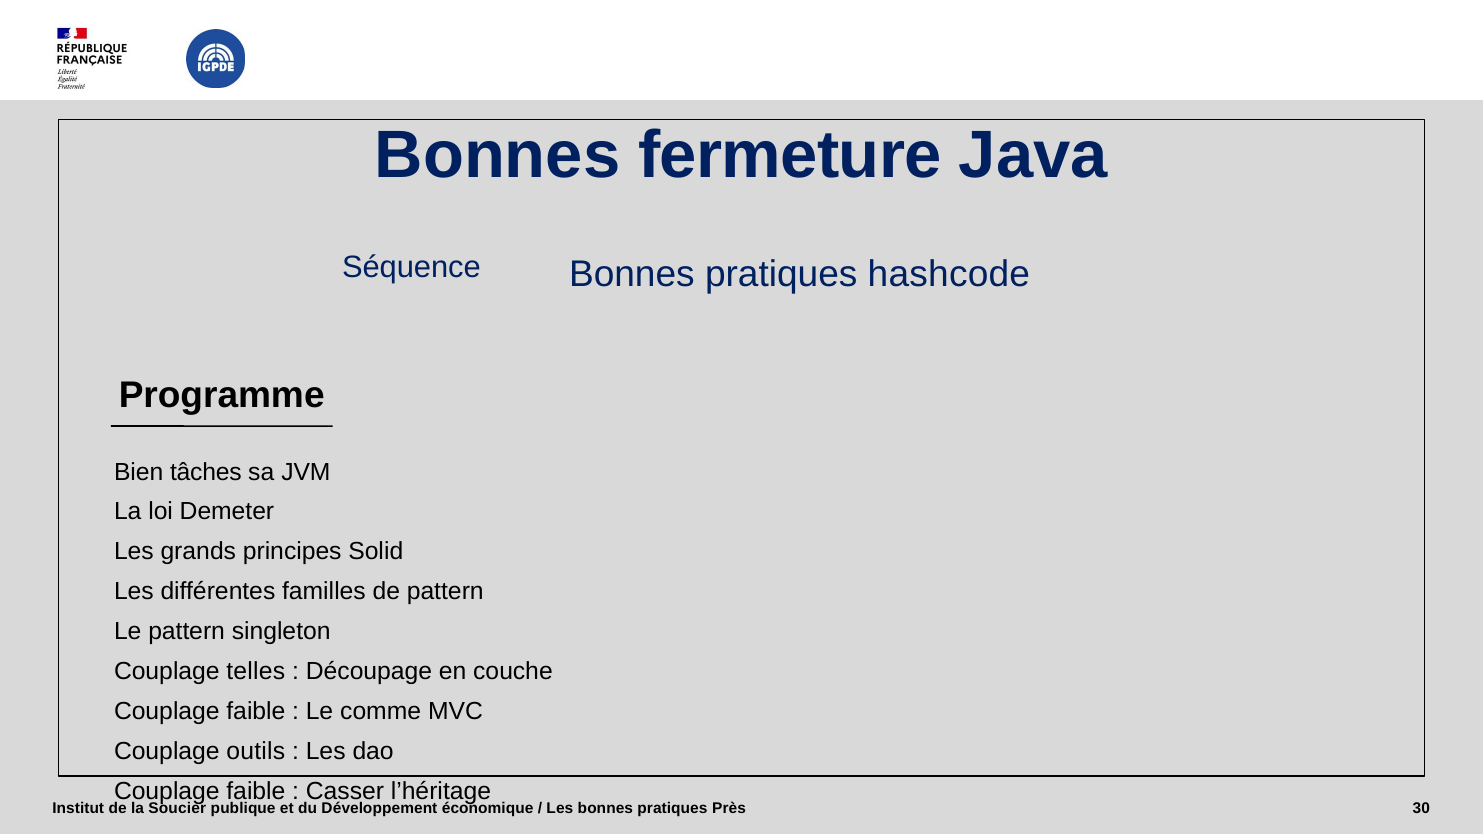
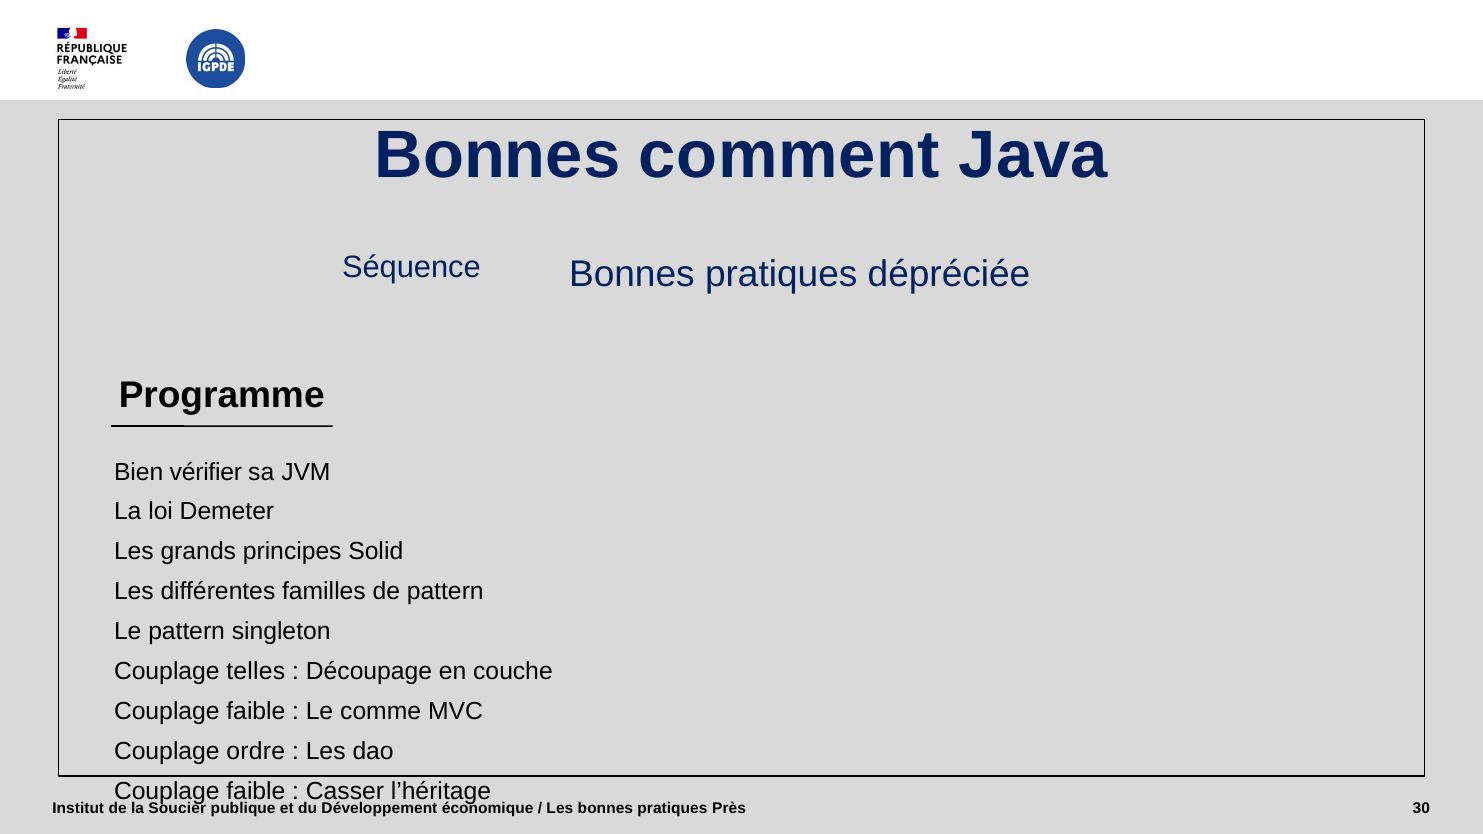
fermeture: fermeture -> comment (789, 155)
hashcode: hashcode -> dépréciée (949, 274)
tâches: tâches -> vérifier (206, 472)
outils: outils -> ordre (256, 752)
